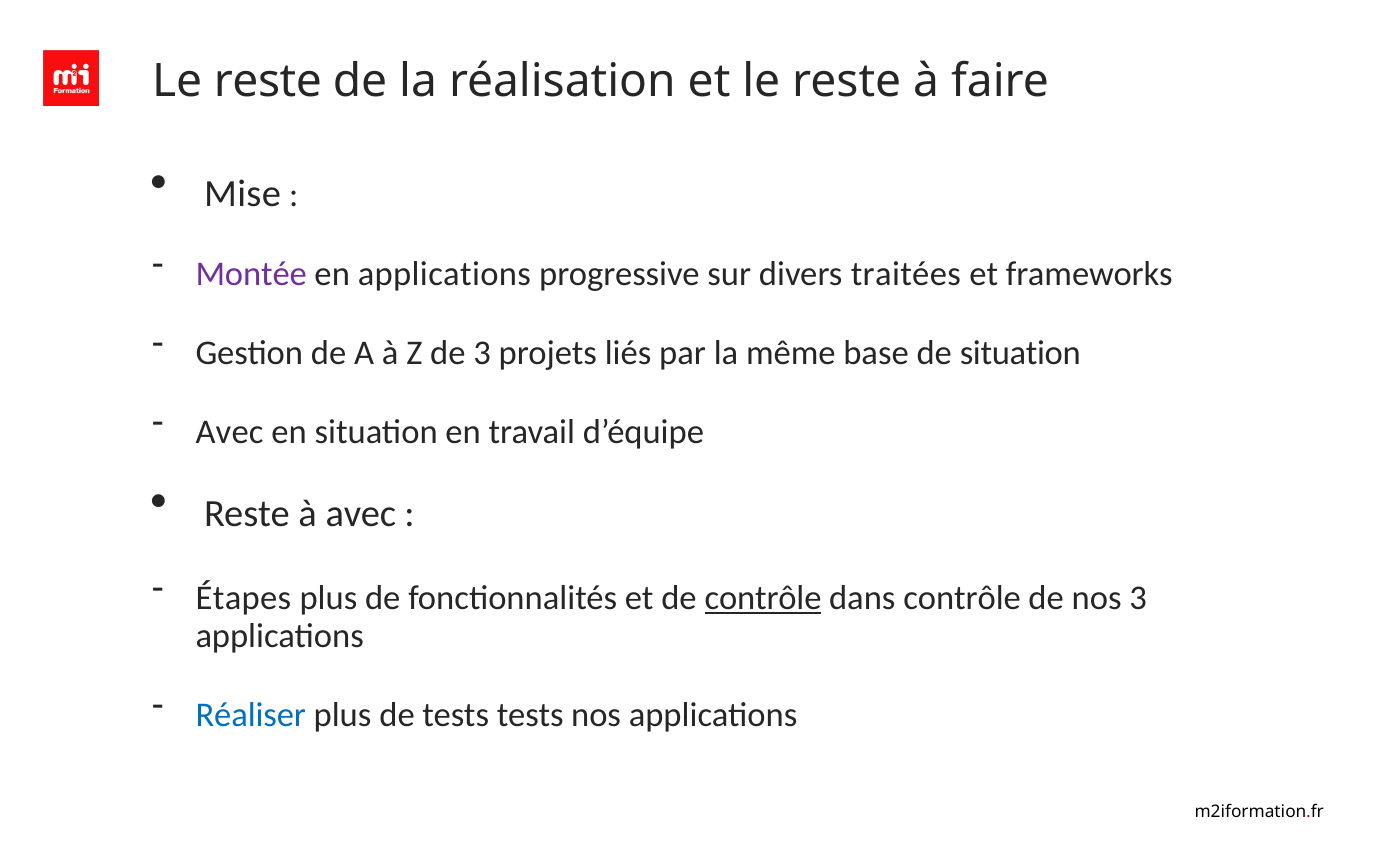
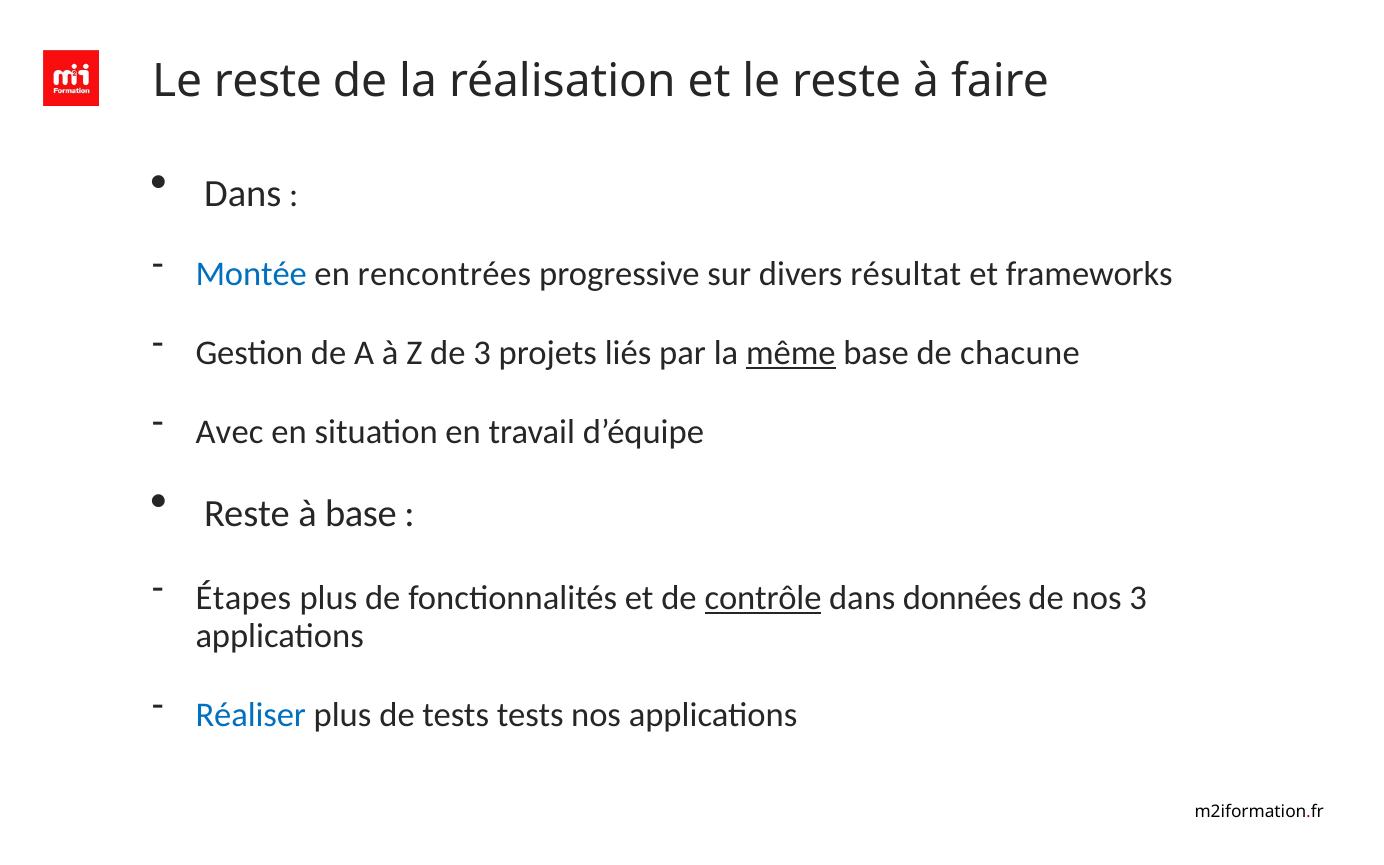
Mise: Mise -> Dans (243, 194)
Montée colour: purple -> blue (251, 274)
en applications: applications -> rencontrées (444, 274)
traitées: traitées -> résultat (906, 274)
même underline: none -> present (791, 353)
de situation: situation -> chacune (1020, 353)
à avec: avec -> base (361, 513)
dans contrôle: contrôle -> données (962, 598)
